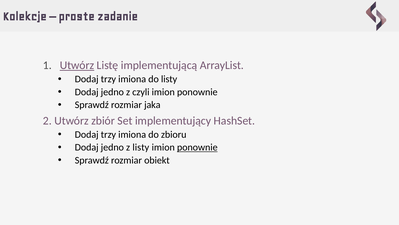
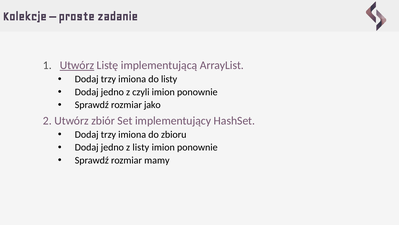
jaka: jaka -> jako (152, 105)
ponownie underline: present -> none (197, 147)
obiekt: obiekt -> mamy (157, 160)
